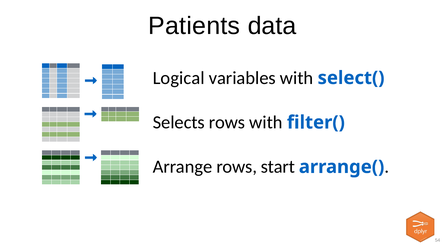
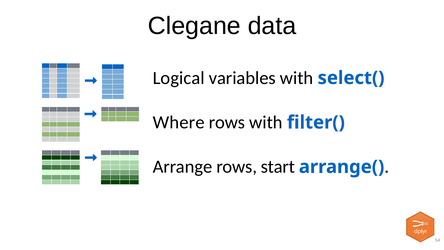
Patients: Patients -> Clegane (194, 26)
Selects: Selects -> Where (179, 122)
